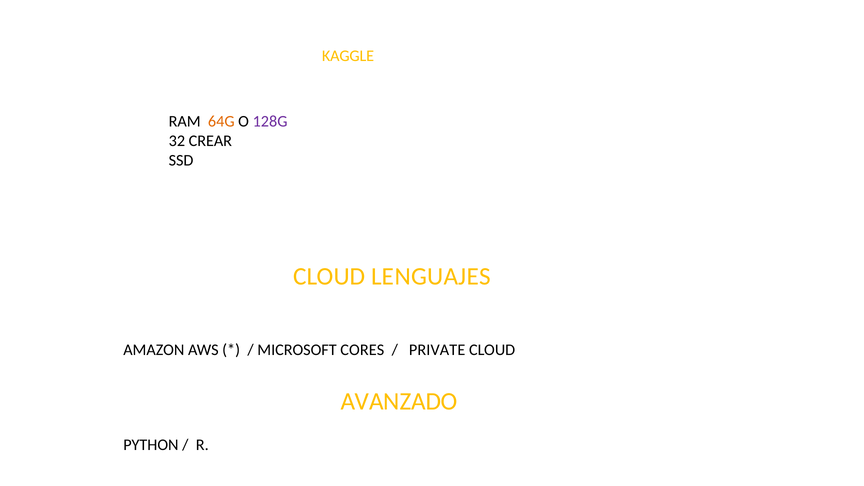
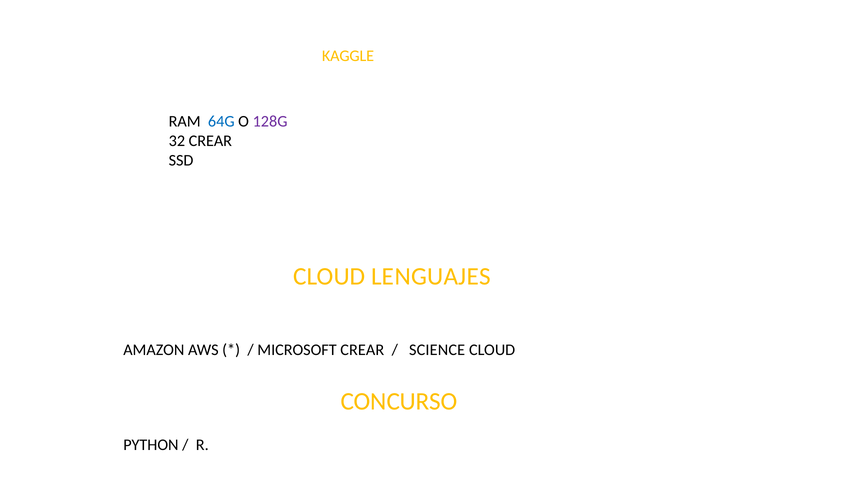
64G colour: orange -> blue (221, 122)
MICROSOFT CORES: CORES -> CREAR (362, 350)
PRIVATE: PRIVATE -> SCIENCE (437, 350)
AVANZADO: AVANZADO -> CONCURSO (399, 401)
